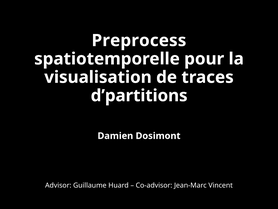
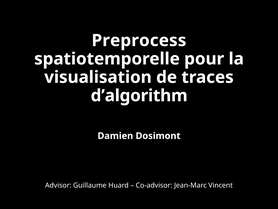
d’partitions: d’partitions -> d’algorithm (139, 95)
